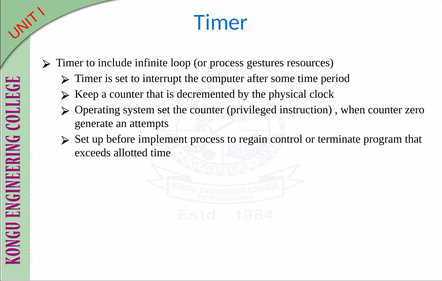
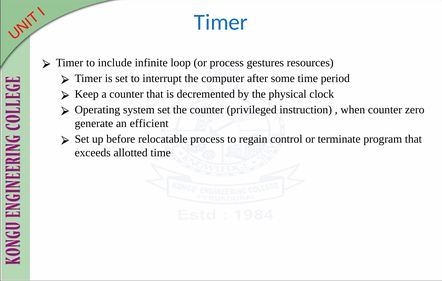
attempts: attempts -> efficient (149, 124)
implement: implement -> relocatable (163, 139)
